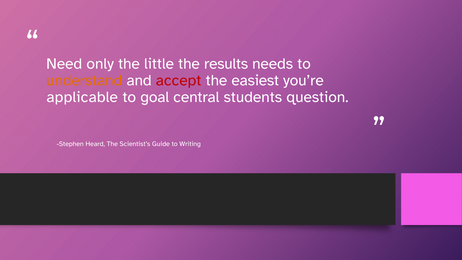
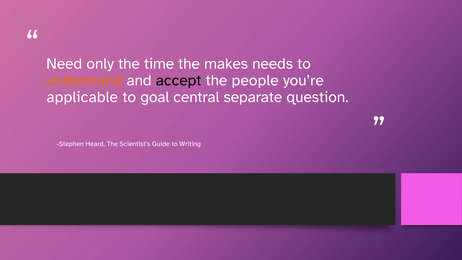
little: little -> time (159, 64)
results: results -> makes (226, 64)
accept colour: red -> black (179, 81)
easiest: easiest -> people (255, 81)
students: students -> separate (253, 97)
